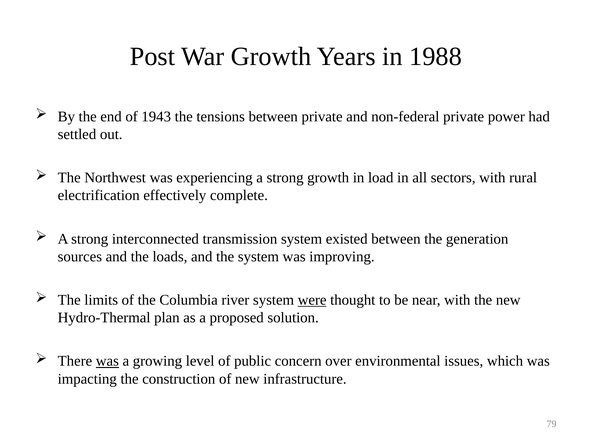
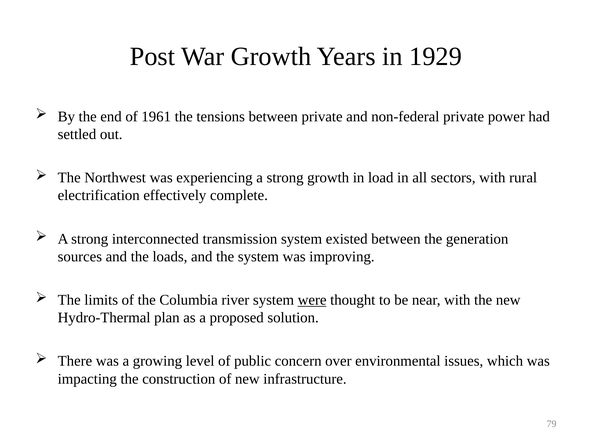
1988: 1988 -> 1929 (436, 57)
1943: 1943 -> 1961 (156, 116)
was underline: present -> none (107, 361)
